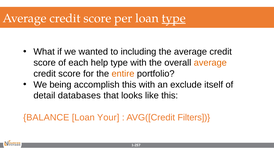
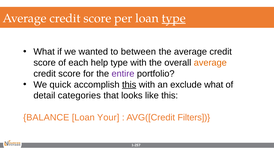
including: including -> between (138, 52)
entire colour: orange -> purple (123, 74)
being: being -> quick (60, 85)
this underline: none -> present (129, 85)
exclude itself: itself -> what (214, 85)
databases: databases -> categories (79, 96)
